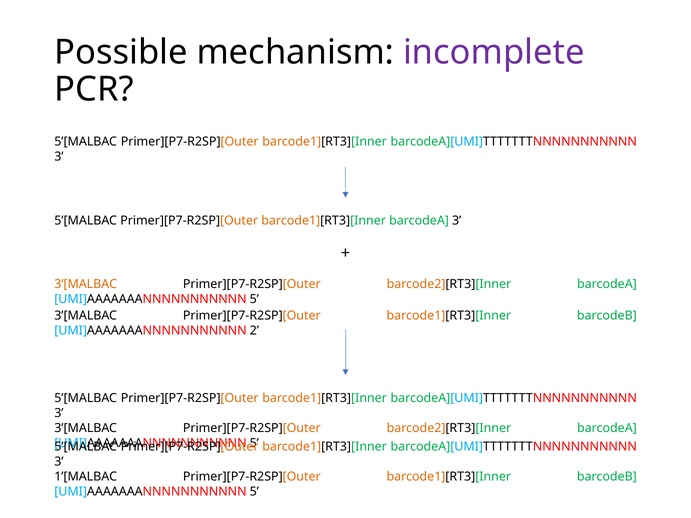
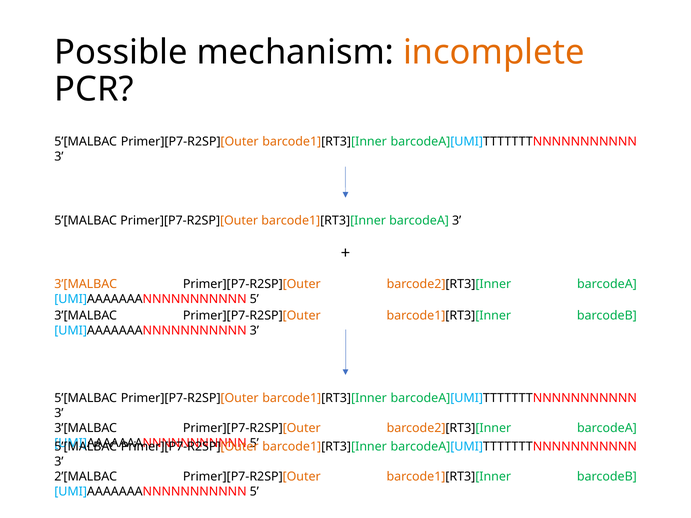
incomplete colour: purple -> orange (494, 52)
2: 2 -> 3 (254, 331)
1’[MALBAC: 1’[MALBAC -> 2’[MALBAC (86, 477)
